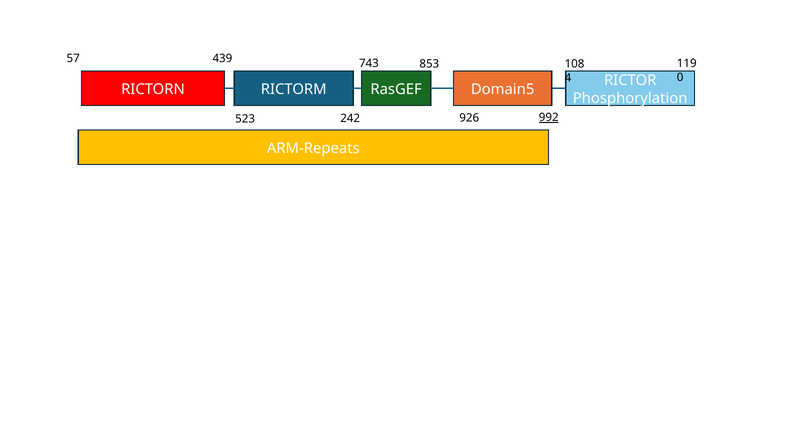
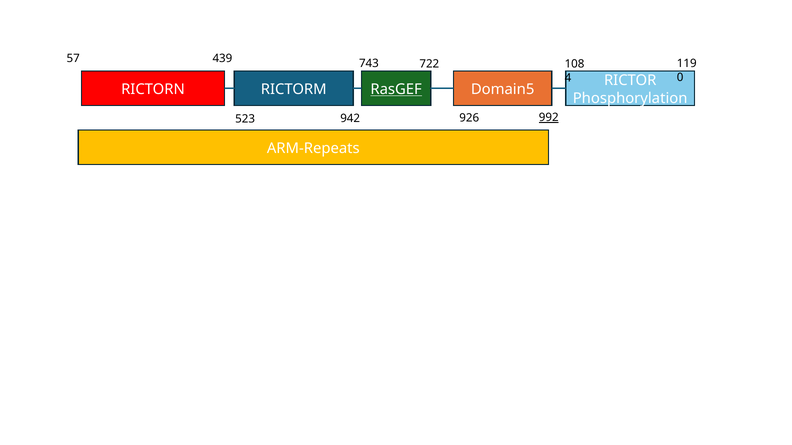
853: 853 -> 722 (429, 64)
RasGEF underline: none -> present (396, 89)
242: 242 -> 942 (350, 118)
